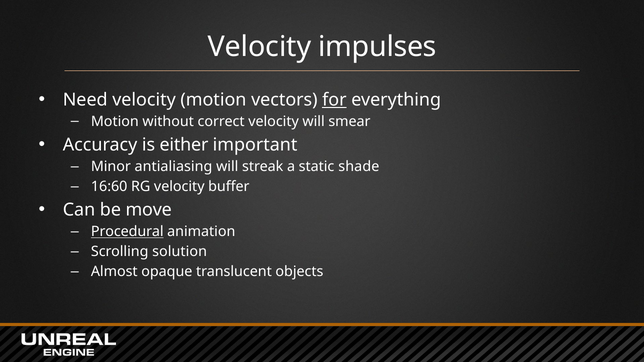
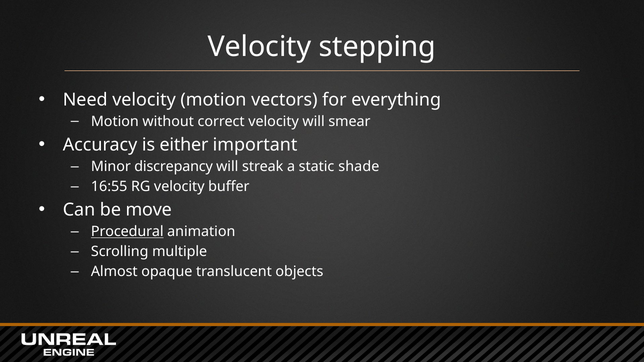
impulses: impulses -> stepping (377, 47)
for underline: present -> none (334, 100)
antialiasing: antialiasing -> discrepancy (174, 167)
16:60: 16:60 -> 16:55 (109, 187)
solution: solution -> multiple (180, 252)
